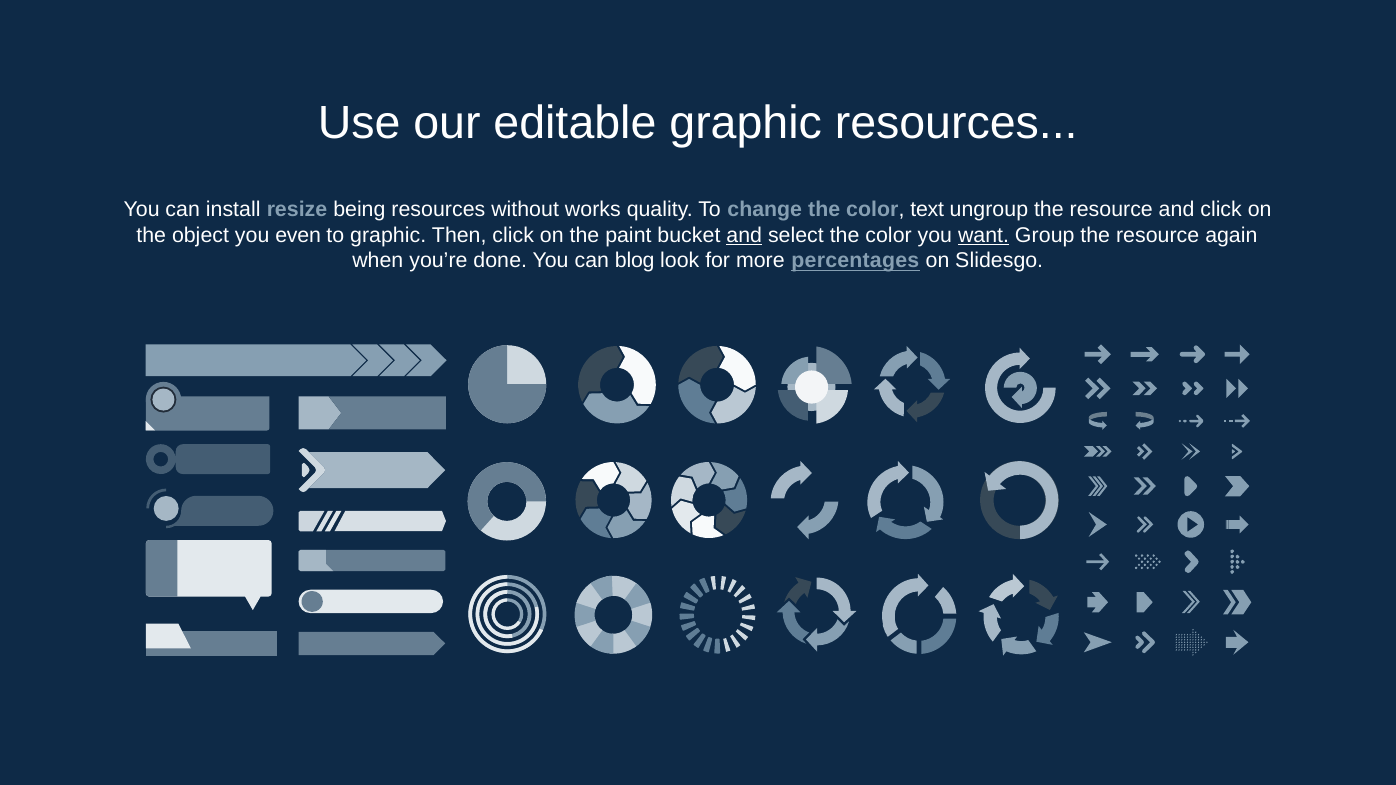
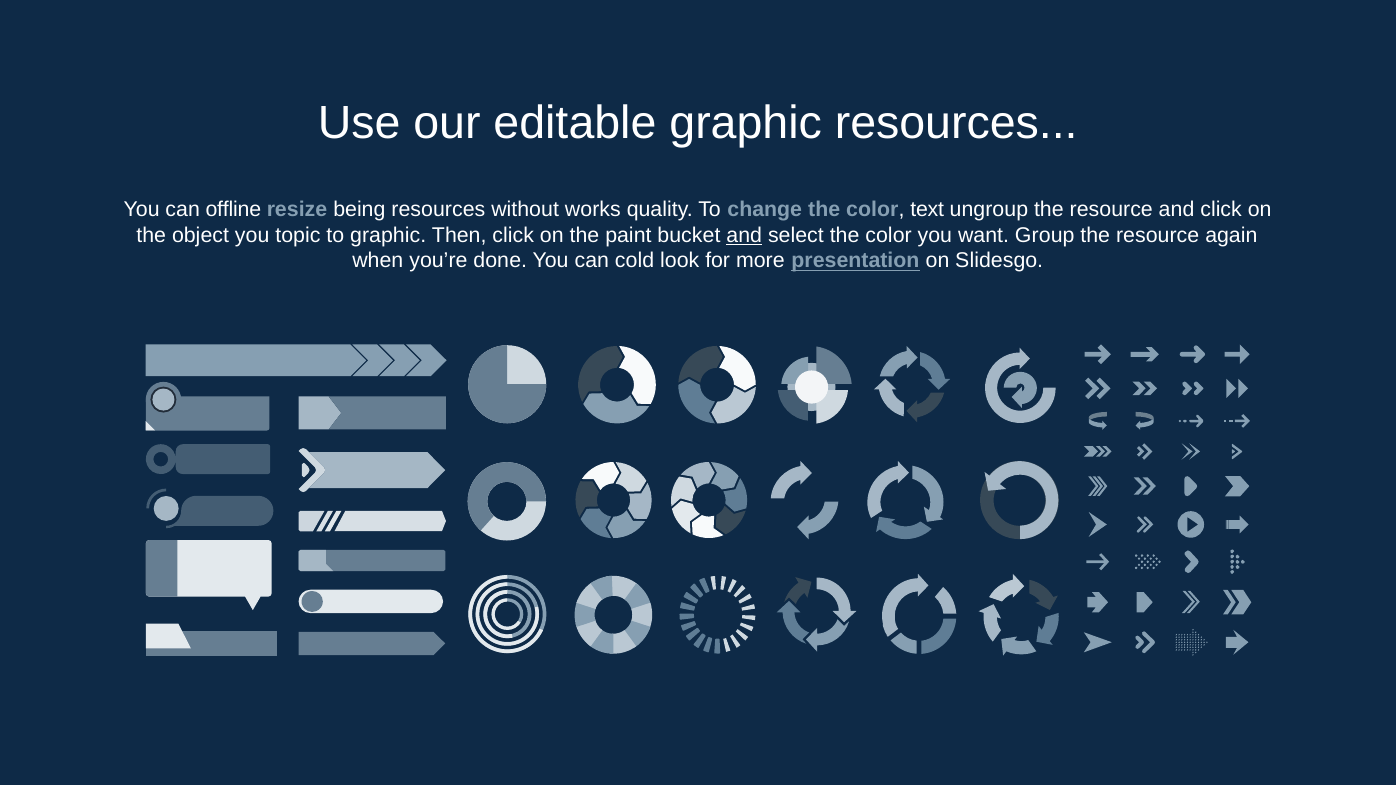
install: install -> offline (233, 210)
even: even -> topic (298, 235)
want underline: present -> none (984, 235)
blog: blog -> cold (635, 261)
percentages: percentages -> presentation (855, 261)
